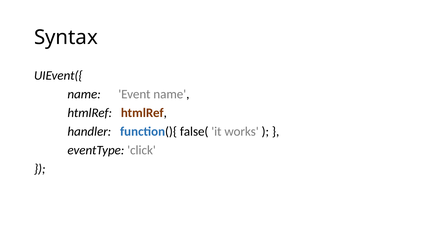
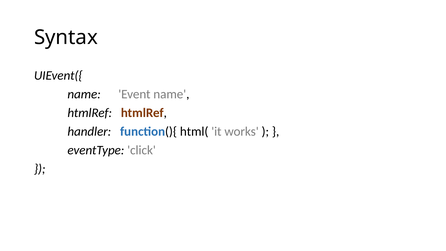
false(: false( -> html( (194, 132)
